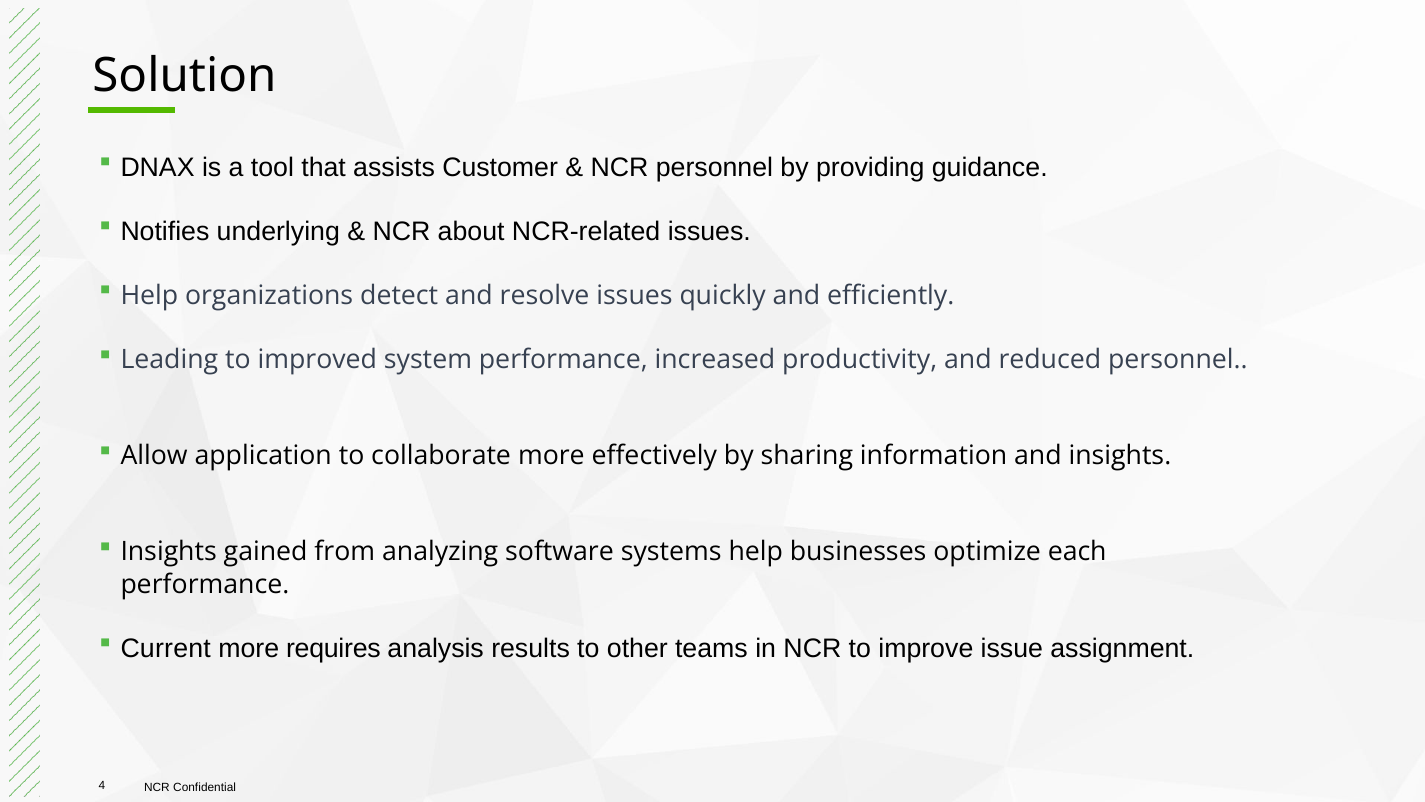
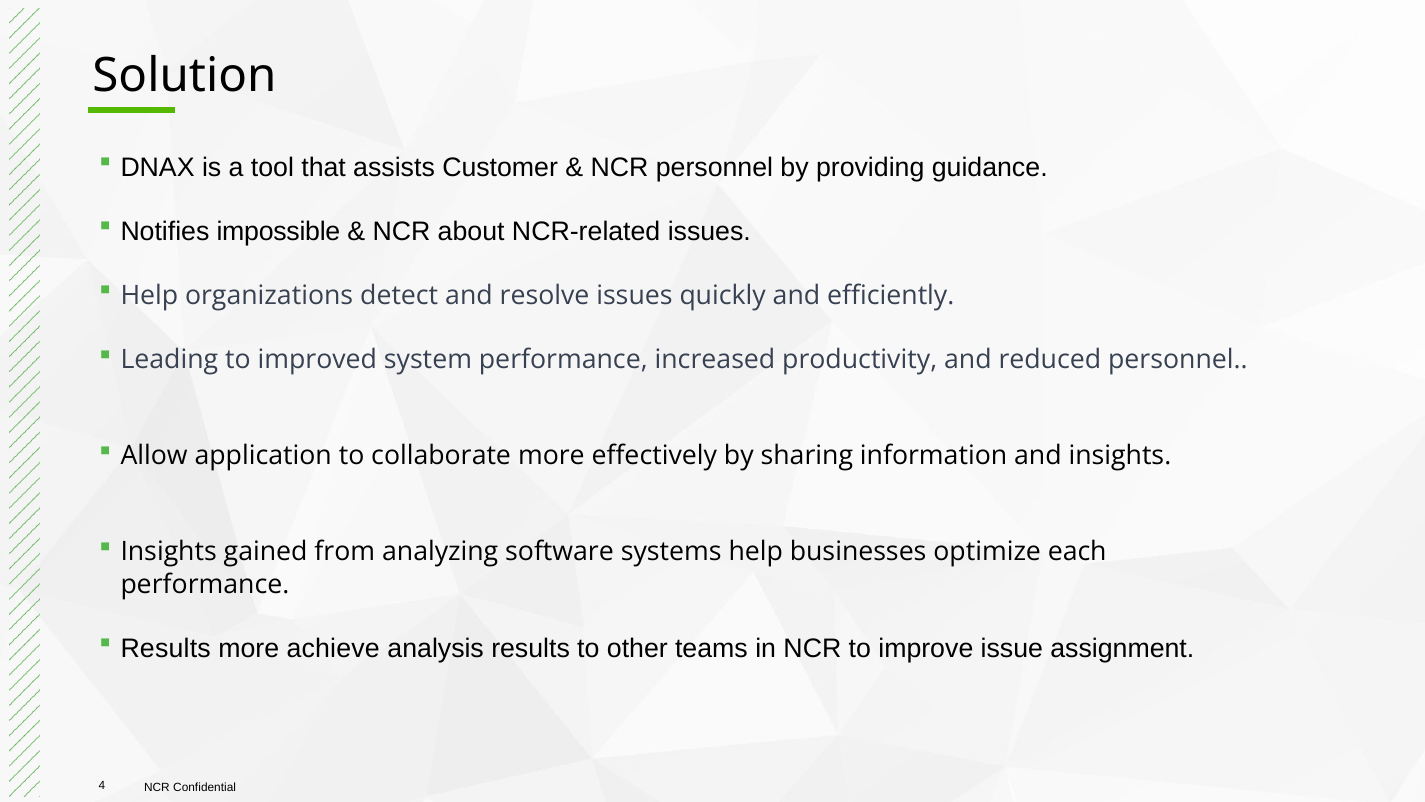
underlying: underlying -> impossible (278, 231)
Current: Current -> Results (166, 648)
requires: requires -> achieve (333, 648)
